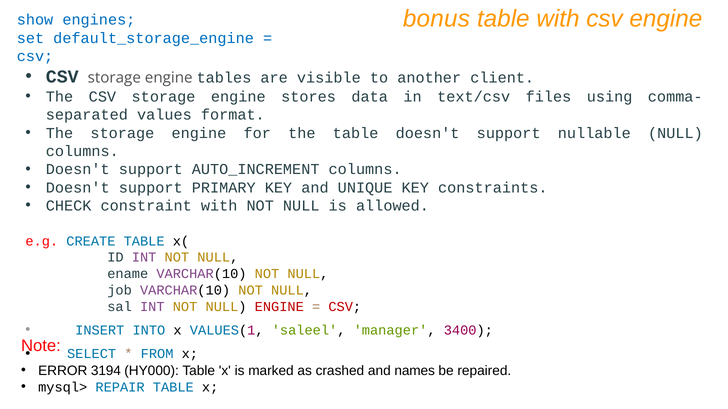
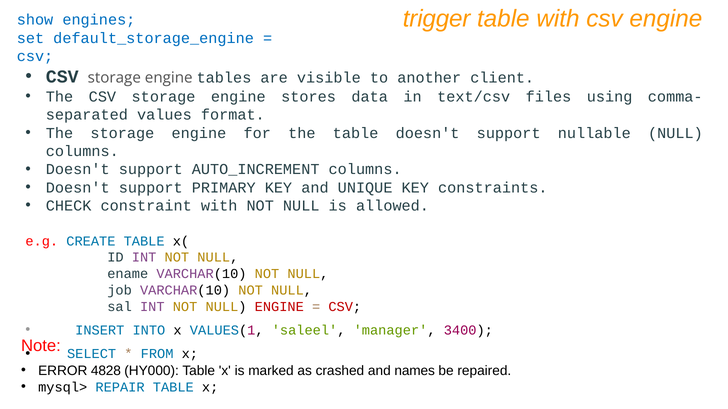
bonus: bonus -> trigger (437, 19)
3194: 3194 -> 4828 (106, 371)
